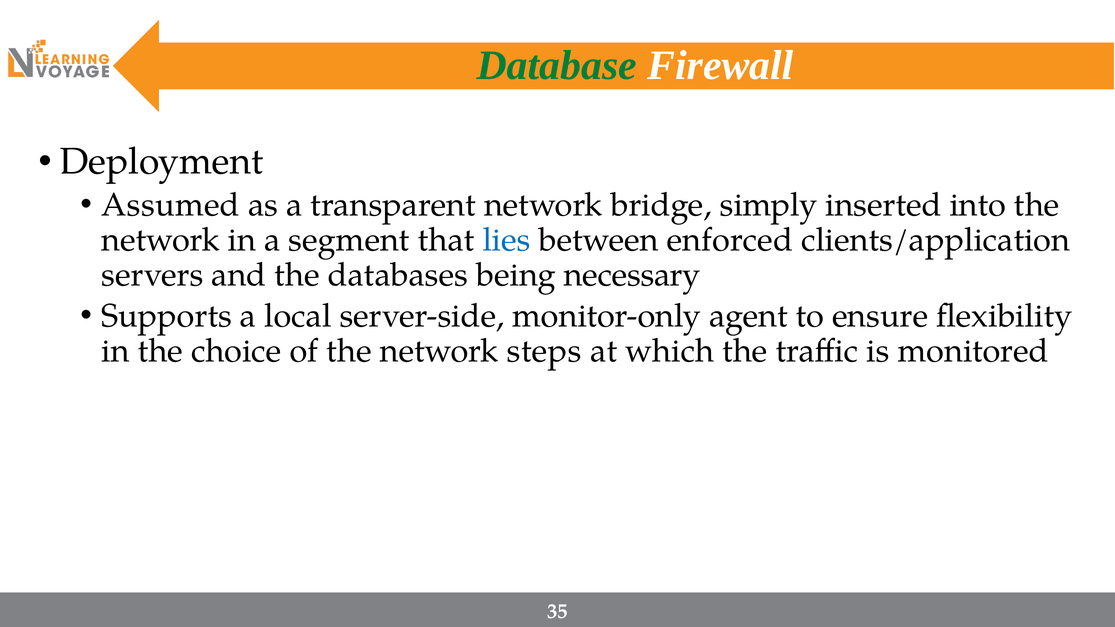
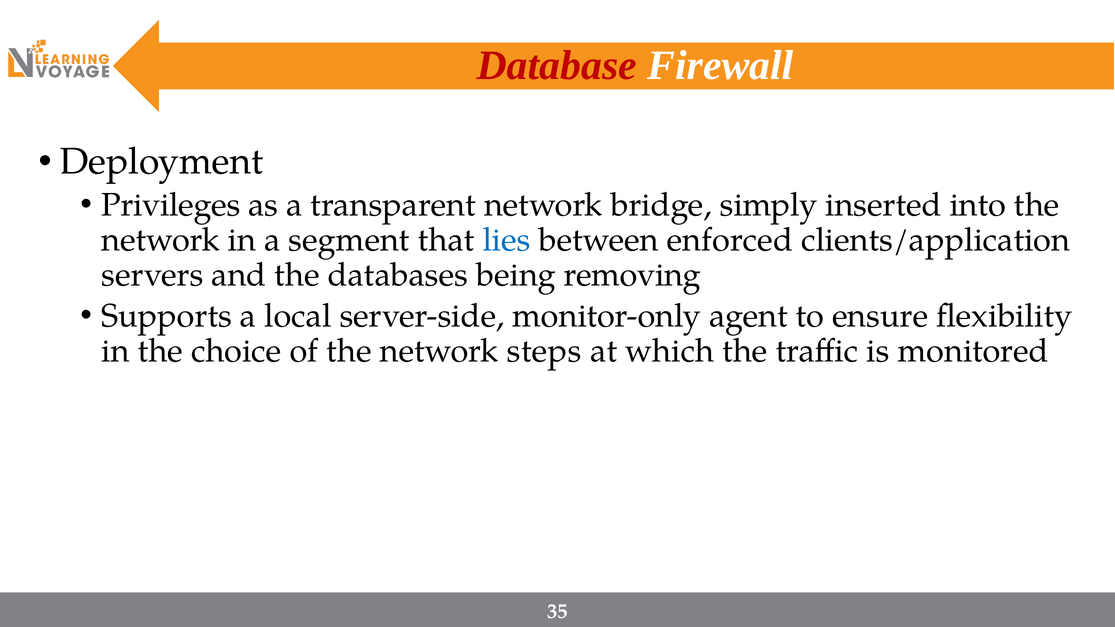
Database colour: green -> red (557, 66)
Assumed: Assumed -> Privileges (171, 205)
necessary: necessary -> removing (632, 275)
